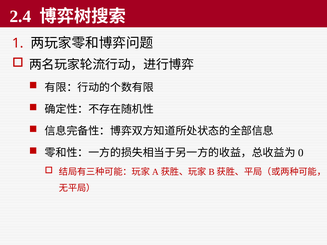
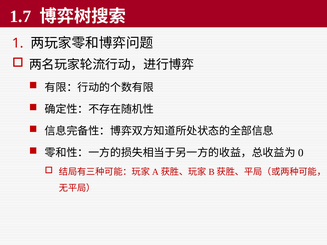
2.4: 2.4 -> 1.7 (20, 17)
